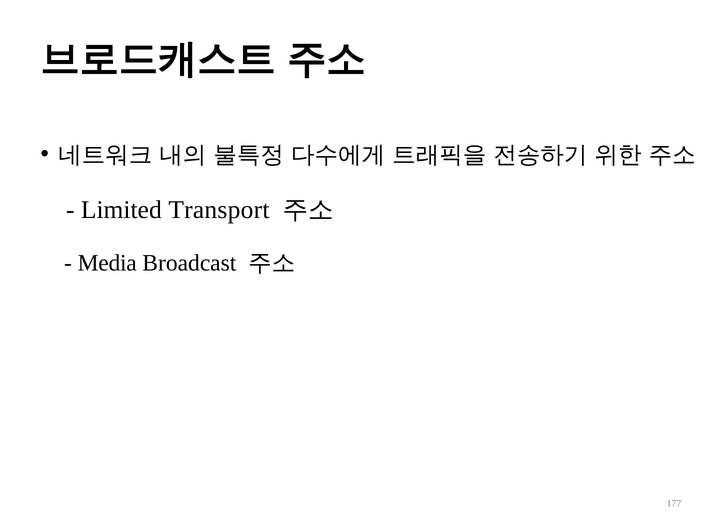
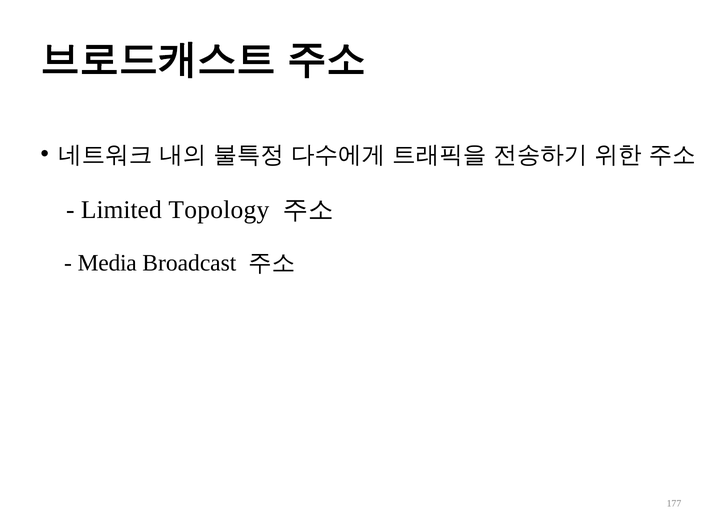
Transport: Transport -> Topology (219, 209)
